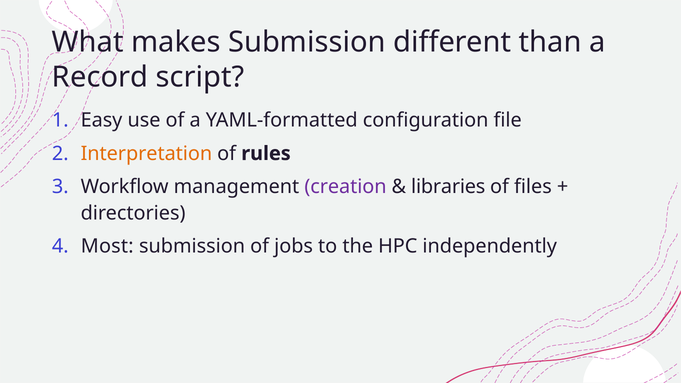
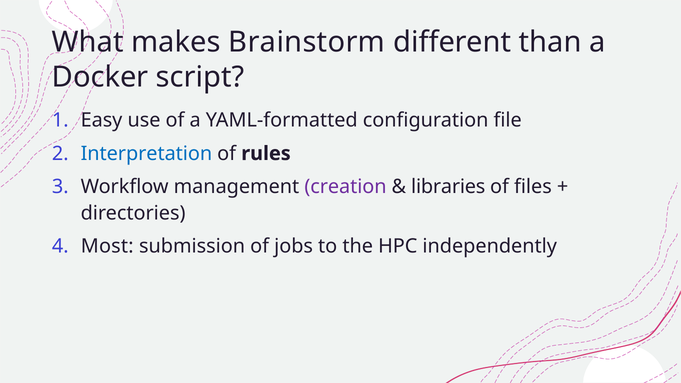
makes Submission: Submission -> Brainstorm (307, 42)
Record: Record -> Docker (100, 77)
Interpretation colour: orange -> blue (146, 154)
